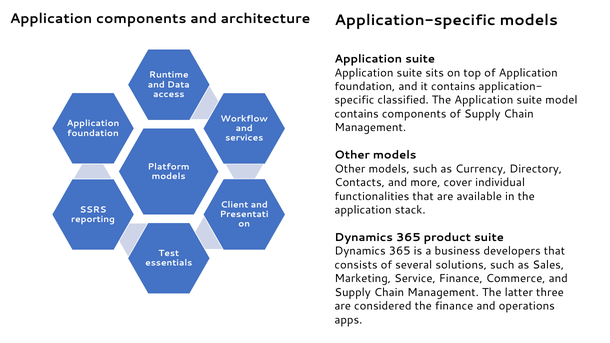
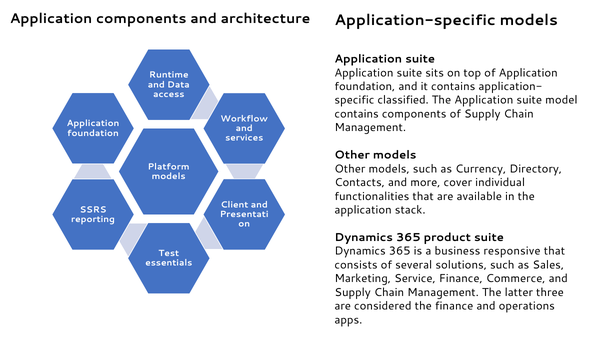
developers: developers -> responsive (512, 251)
